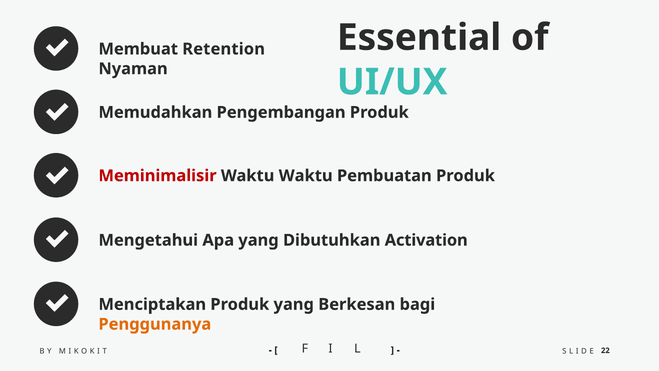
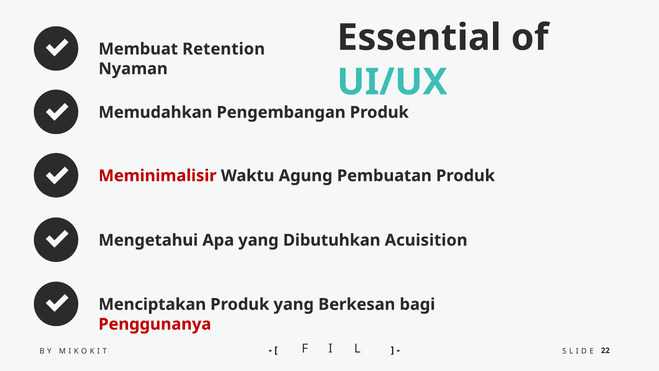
Waktu Waktu: Waktu -> Agung (306, 176)
Activation: Activation -> Acuisition (426, 240)
Penggunanya colour: orange -> red (155, 324)
